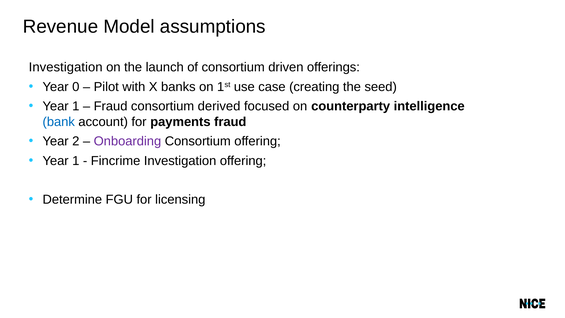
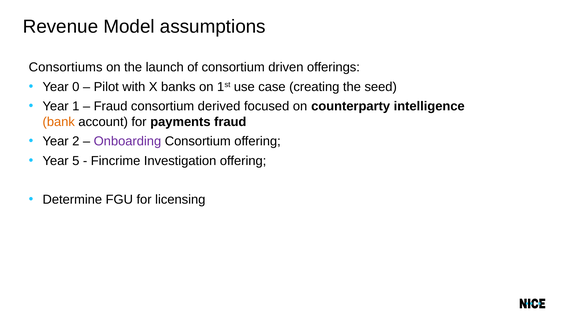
Investigation: Investigation -> Consortiums (66, 67)
bank colour: blue -> orange (59, 122)
1: 1 -> 5 (76, 161)
